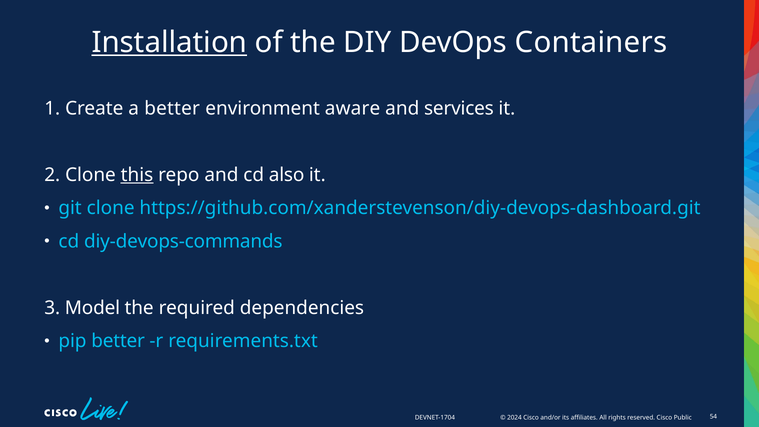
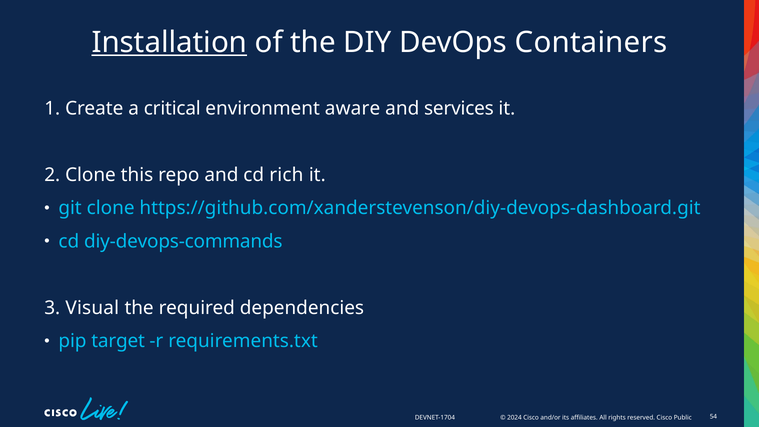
a better: better -> critical (172, 109)
this underline: present -> none (137, 175)
also: also -> rich (286, 175)
Model: Model -> Visual (92, 308)
pip better: better -> target (118, 341)
